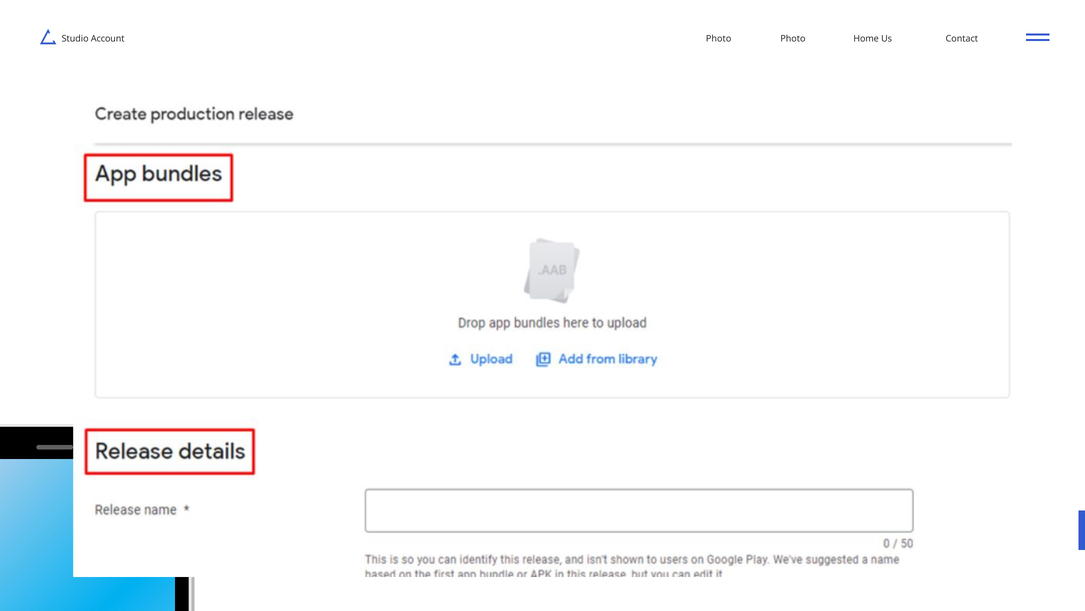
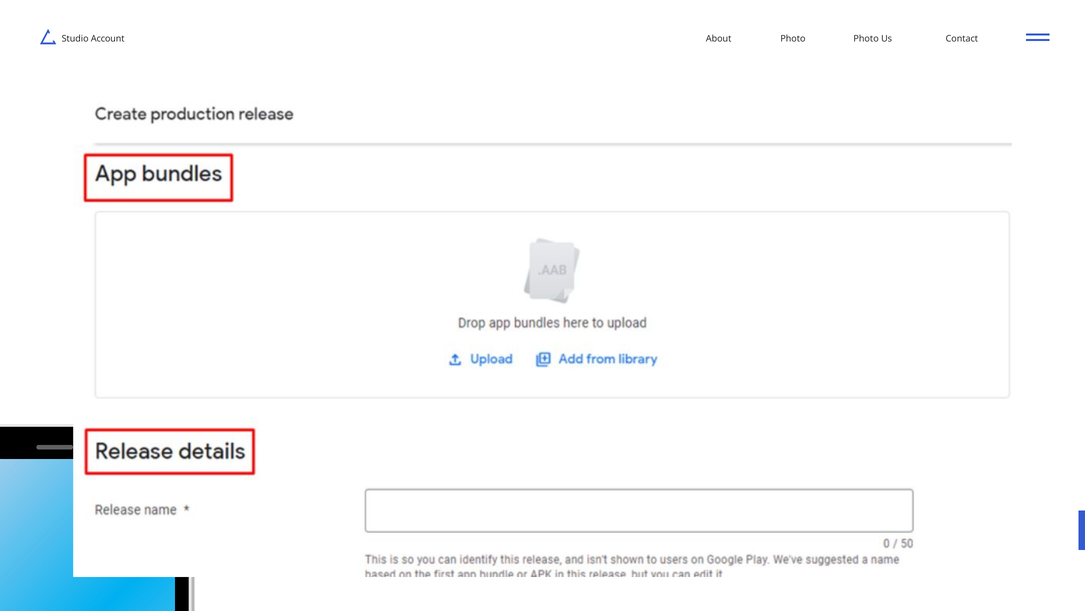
Photo: Photo -> About (719, 39)
Home: Home -> Photo (866, 39)
